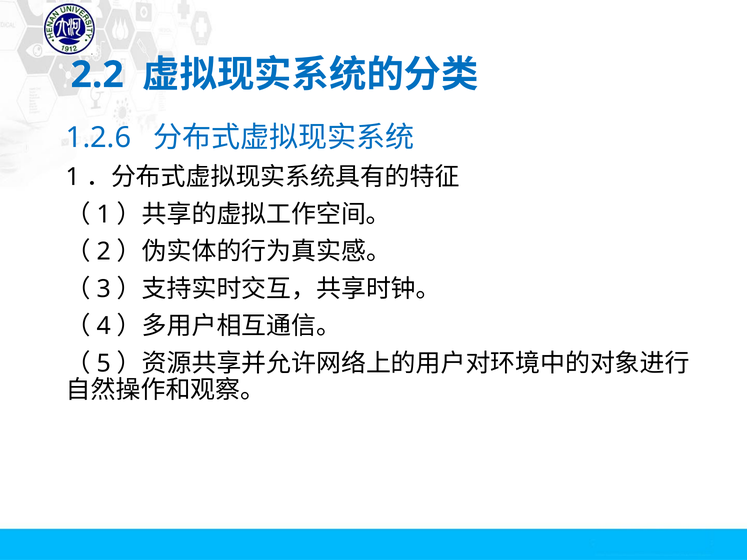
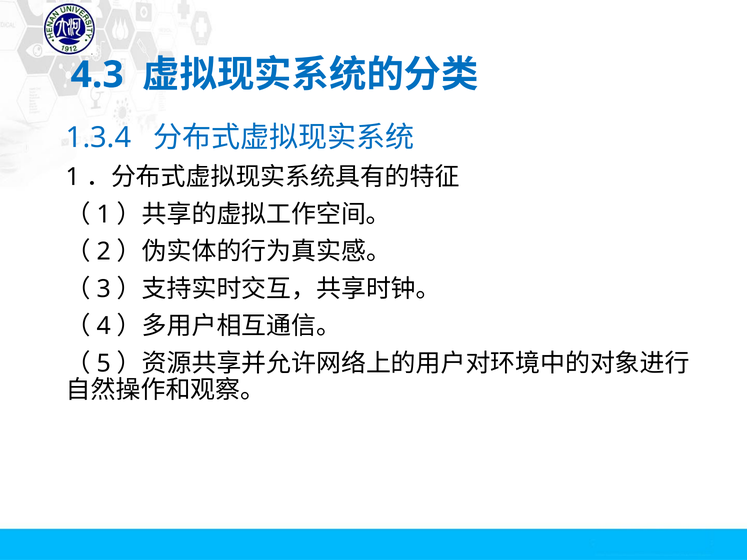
2.2: 2.2 -> 4.3 (97, 75)
1.2.6: 1.2.6 -> 1.3.4 (99, 138)
